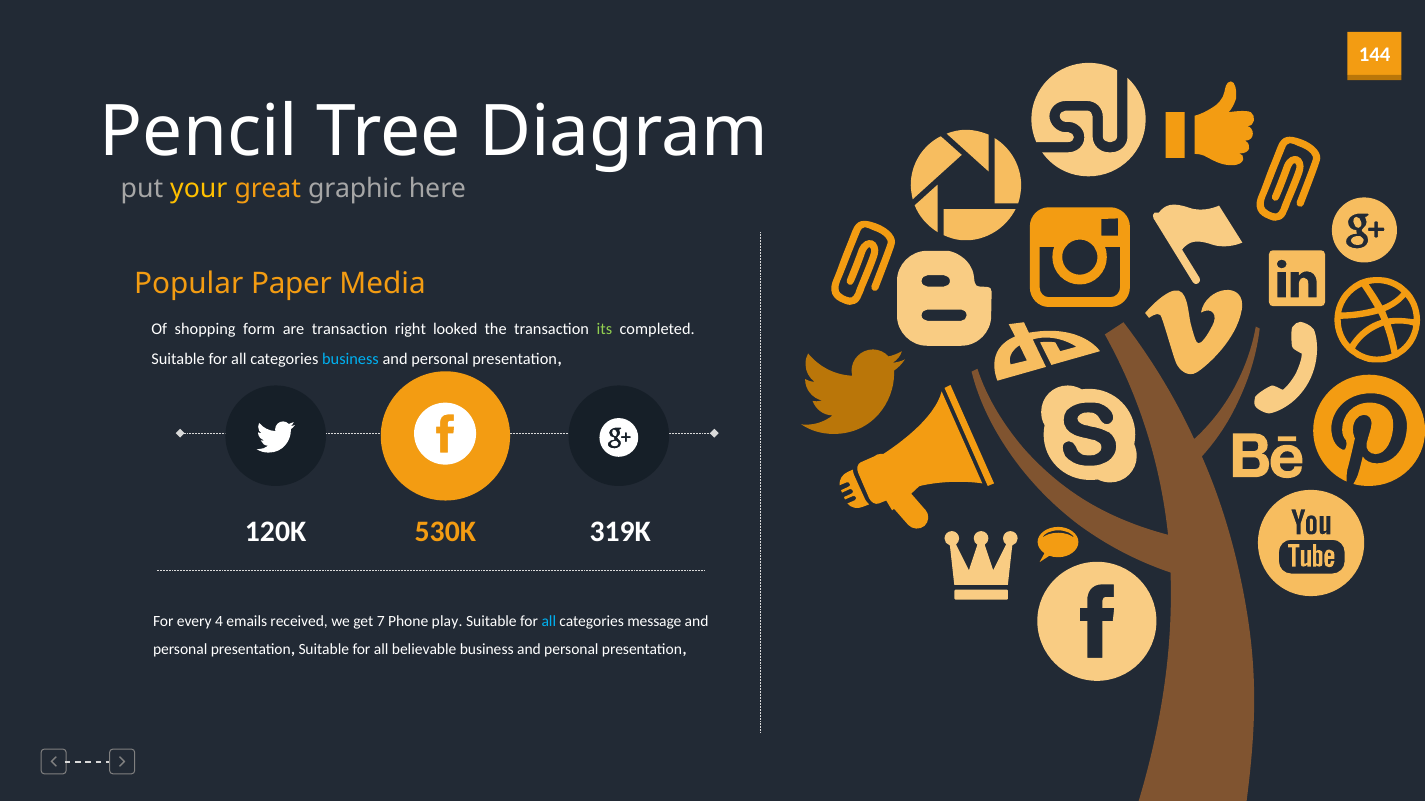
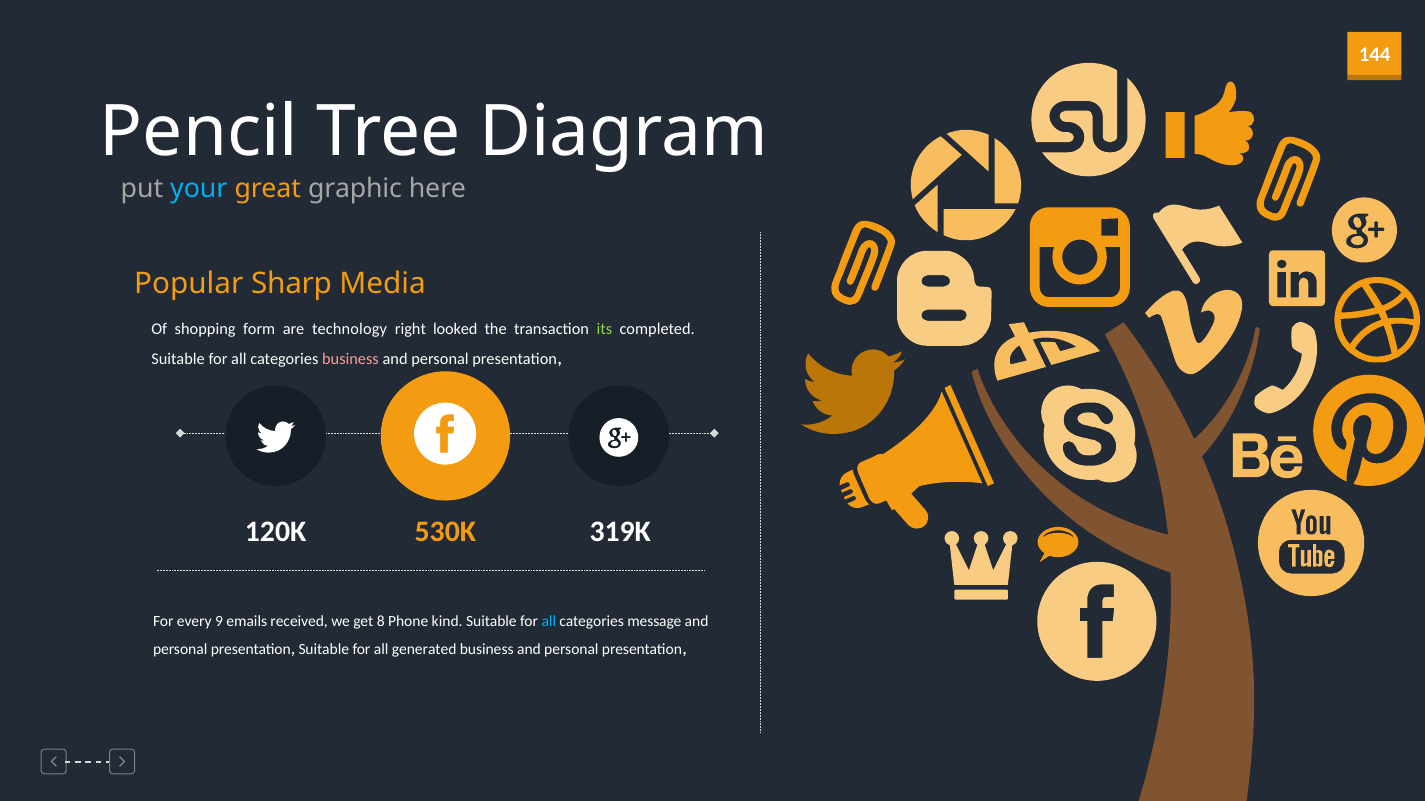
your colour: yellow -> light blue (199, 189)
Paper: Paper -> Sharp (292, 284)
are transaction: transaction -> technology (350, 330)
business colour: light blue -> pink (350, 359)
4: 4 -> 9 (219, 622)
7: 7 -> 8 (381, 622)
play: play -> kind (447, 622)
believable: believable -> generated (424, 650)
